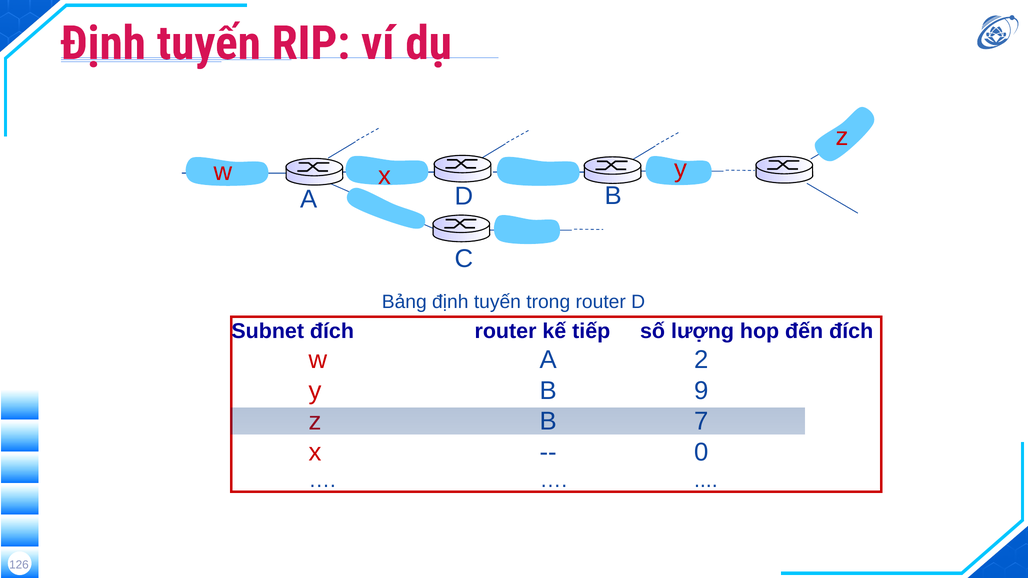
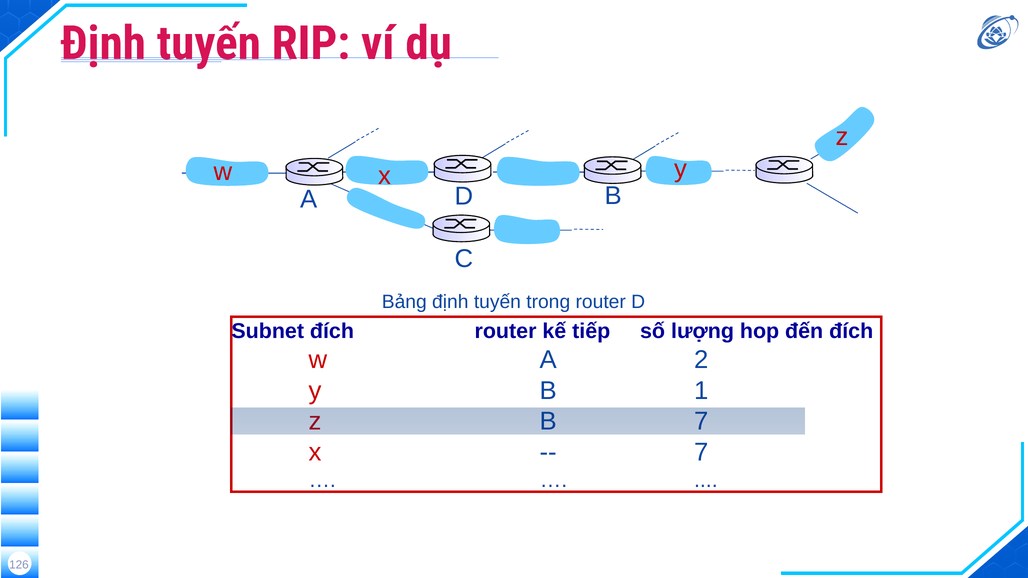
9: 9 -> 1 (701, 391)
0: 0 -> 7 (701, 453)
